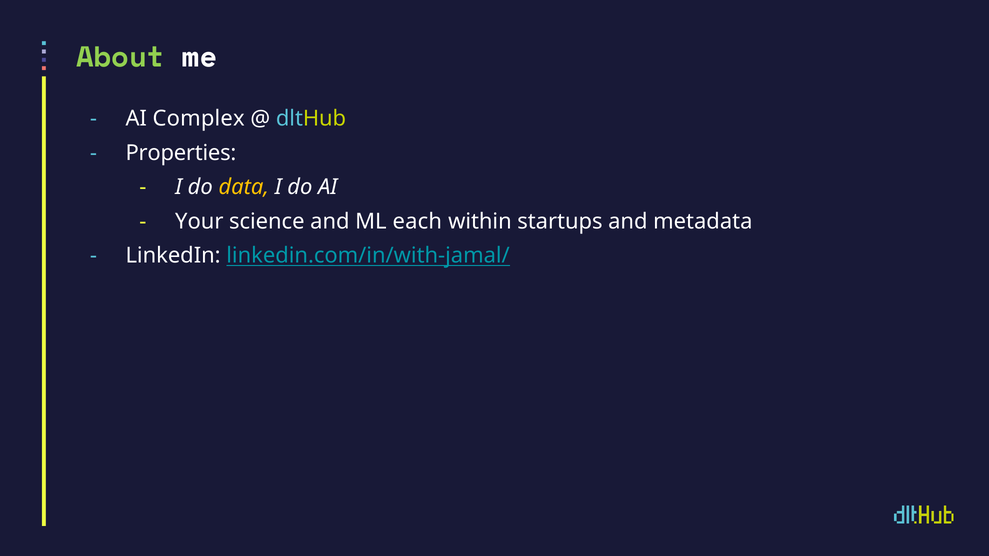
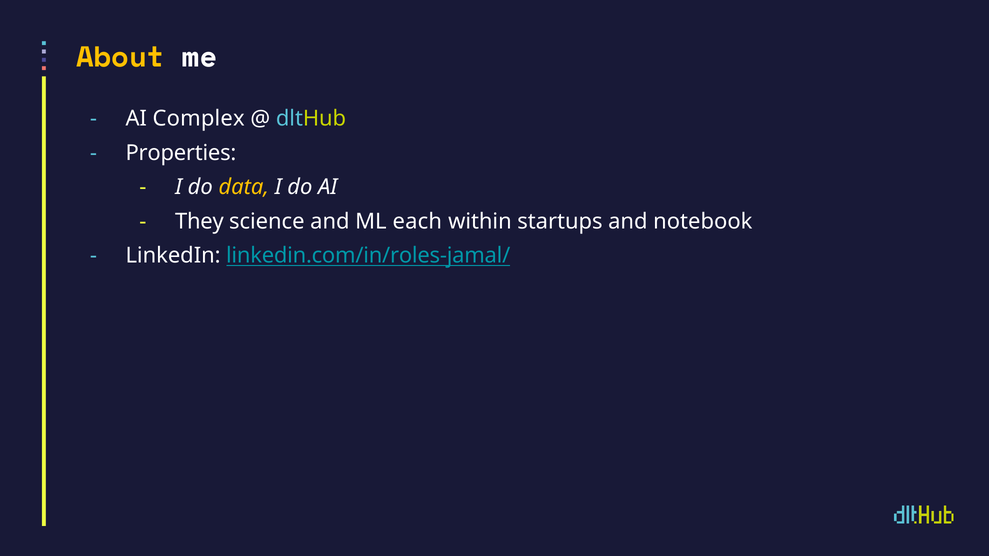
About colour: light green -> yellow (120, 57)
Your: Your -> They (199, 222)
metadata: metadata -> notebook (703, 222)
linkedin.com/in/with-jamal/: linkedin.com/in/with-jamal/ -> linkedin.com/in/roles-jamal/ (368, 256)
